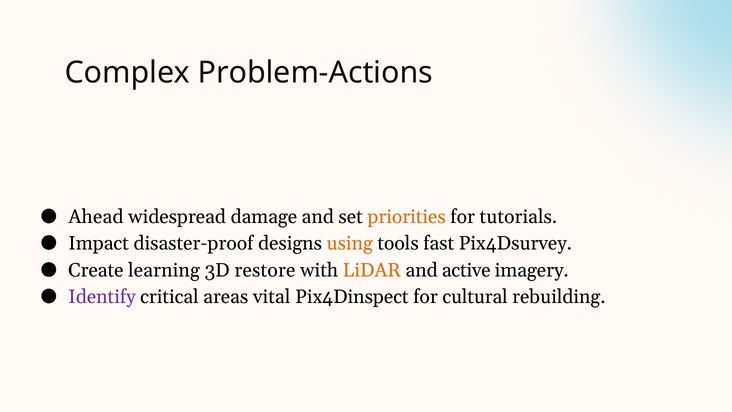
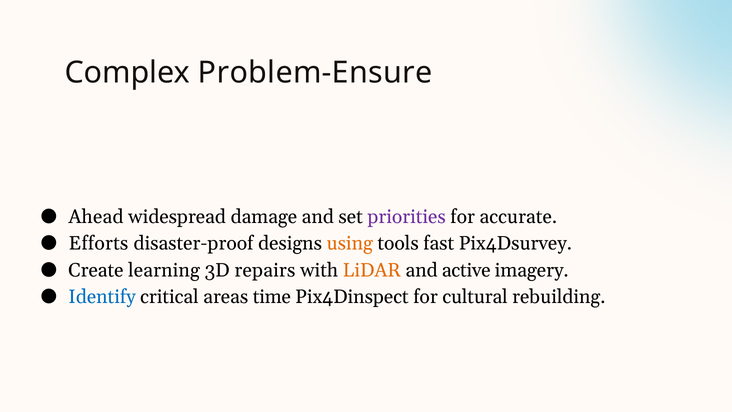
Problem-Actions: Problem-Actions -> Problem-Ensure (315, 73)
priorities colour: orange -> purple (407, 217)
tutorials: tutorials -> accurate (518, 217)
Impact: Impact -> Efforts (99, 243)
restore: restore -> repairs (265, 270)
Identify colour: purple -> blue (102, 297)
vital: vital -> time (272, 297)
